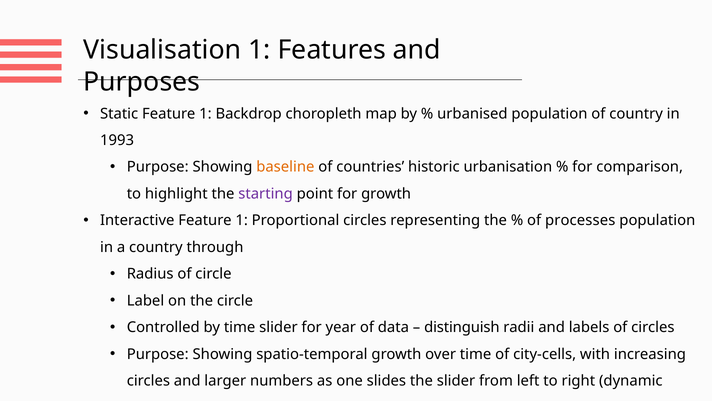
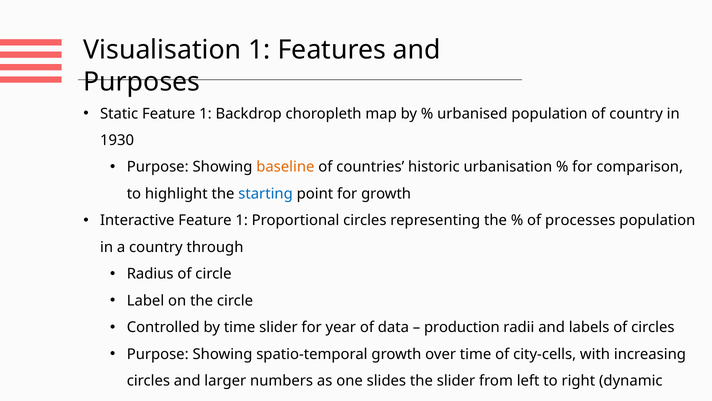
1993: 1993 -> 1930 (117, 140)
starting colour: purple -> blue (266, 194)
distinguish: distinguish -> production (462, 327)
